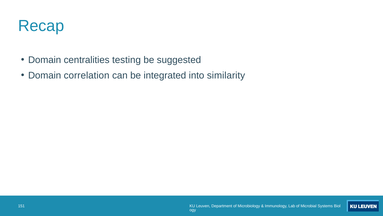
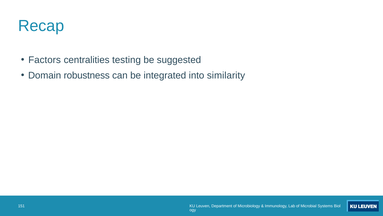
Domain: Domain -> Factors (45, 60)
correlation: correlation -> robustness (87, 75)
